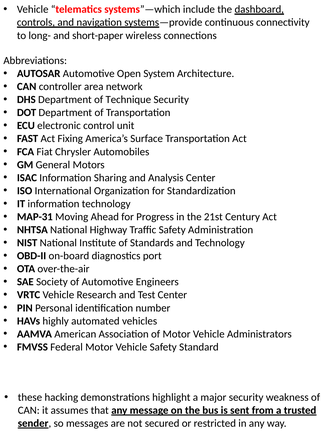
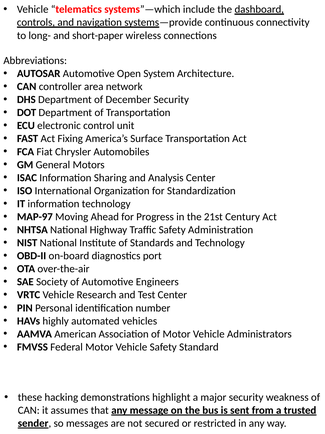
Technique: Technique -> December (128, 99)
MAP-31: MAP-31 -> MAP-97 (35, 216)
